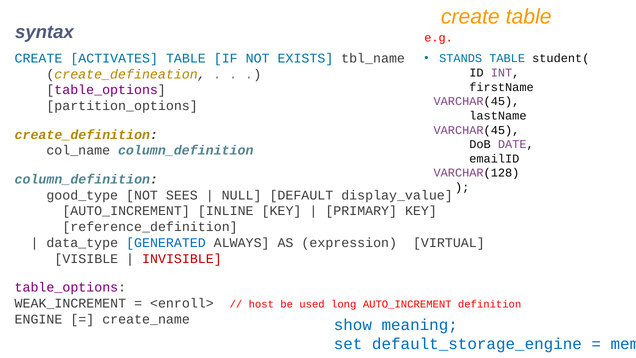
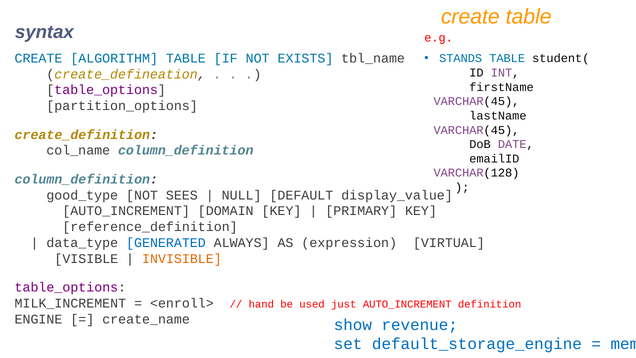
ACTIVATES: ACTIVATES -> ALGORITHM (114, 58)
INLINE: INLINE -> DOMAIN (226, 211)
INVISIBLE colour: red -> orange (182, 259)
WEAK_INCREMENT: WEAK_INCREMENT -> MILK_INCREMENT (70, 303)
host: host -> hand (261, 304)
long: long -> just (344, 304)
meaning: meaning -> revenue (420, 325)
